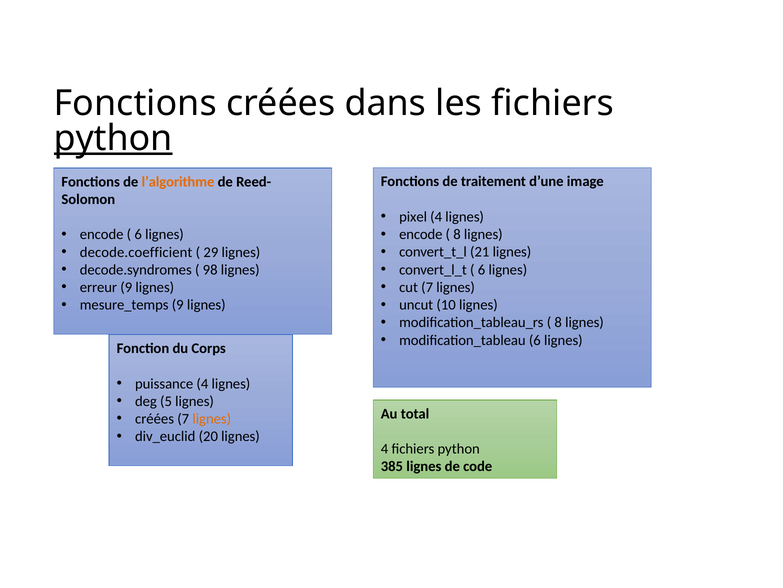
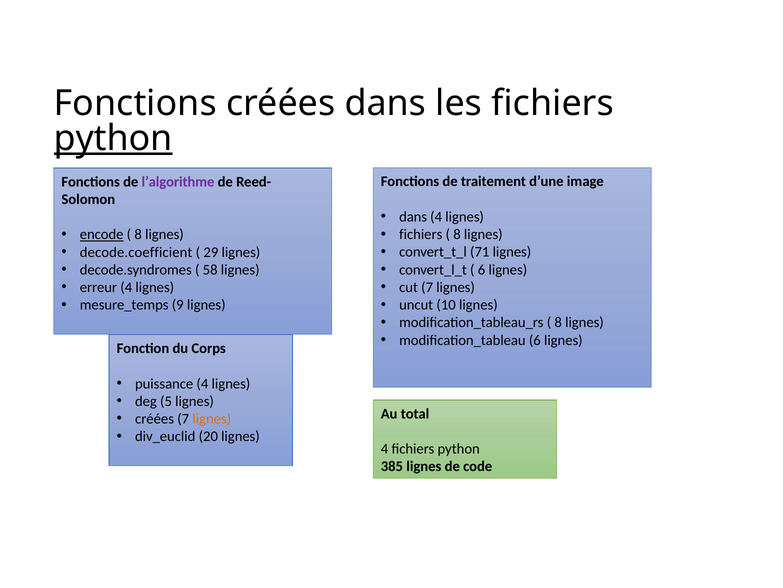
l’algorithme colour: orange -> purple (178, 181)
pixel: pixel -> dans (413, 217)
encode underline: none -> present (102, 234)
6: 6 -> 8 (138, 234)
encode: encode -> fichiers (421, 234)
21: 21 -> 71 (480, 252)
98: 98 -> 58 (210, 269)
erreur 9: 9 -> 4 (126, 287)
